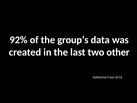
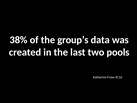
92%: 92% -> 38% (19, 40)
other: other -> pools (118, 52)
